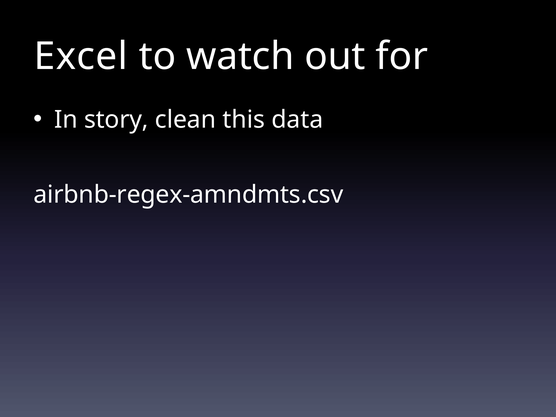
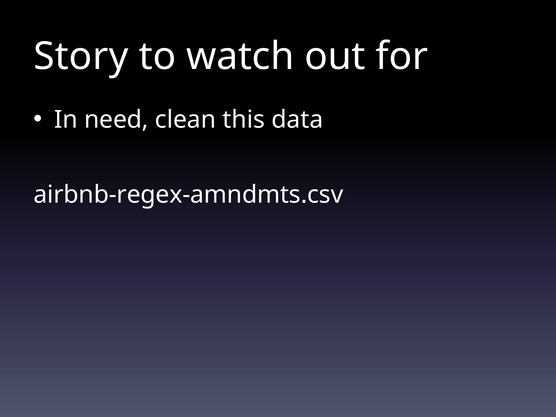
Excel: Excel -> Story (81, 56)
story: story -> need (116, 120)
